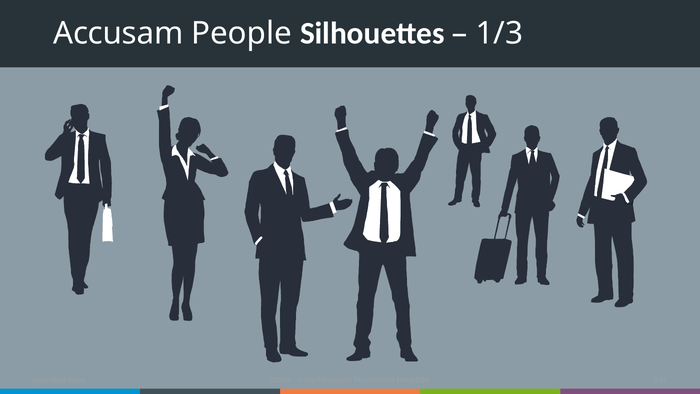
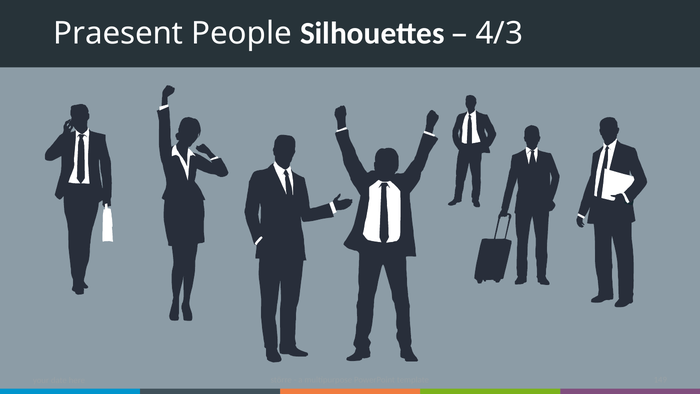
Accusam: Accusam -> Praesent (118, 33)
1/3: 1/3 -> 4/3 (499, 33)
